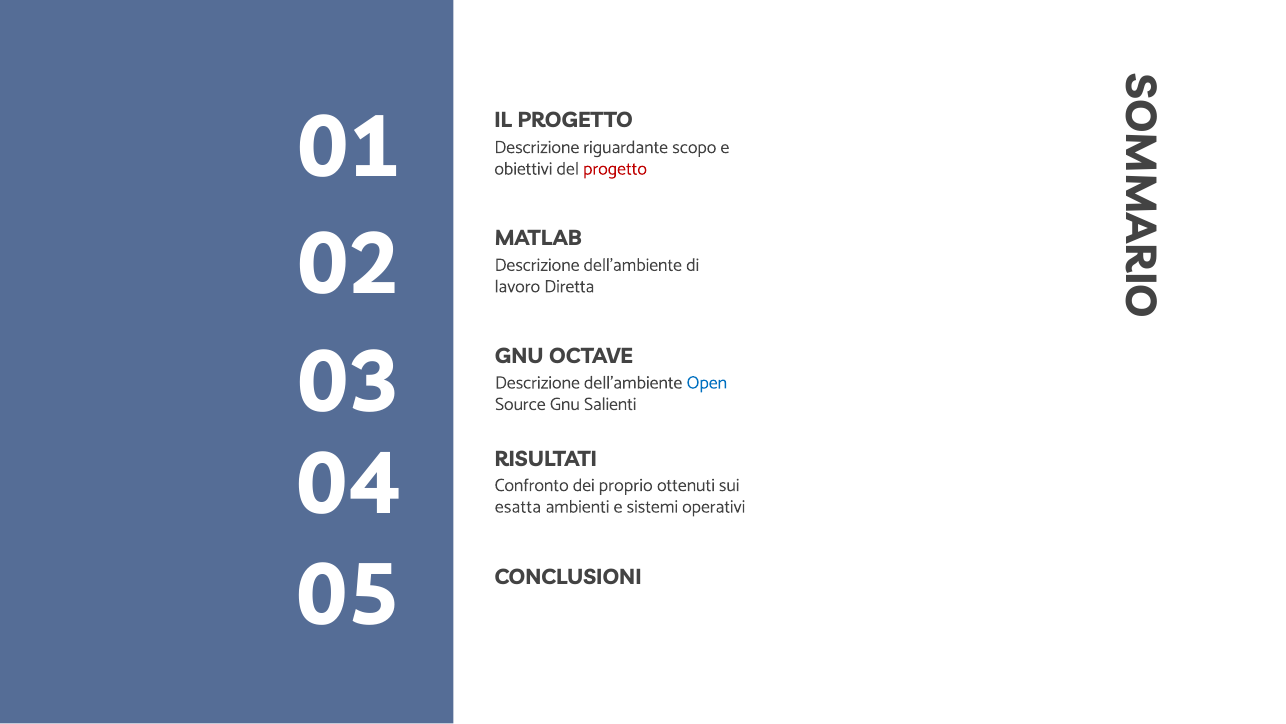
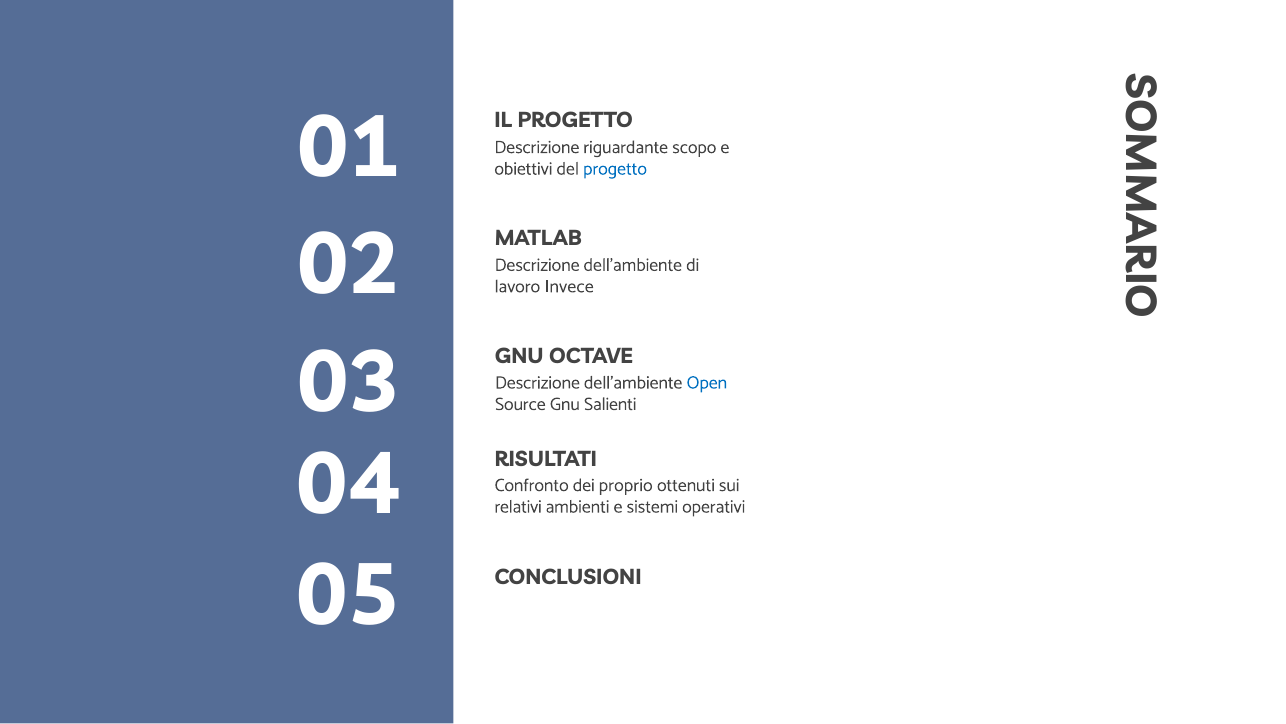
progetto colour: red -> blue (615, 169)
Diretta: Diretta -> Invece (569, 286)
esatta: esatta -> relativi (518, 506)
